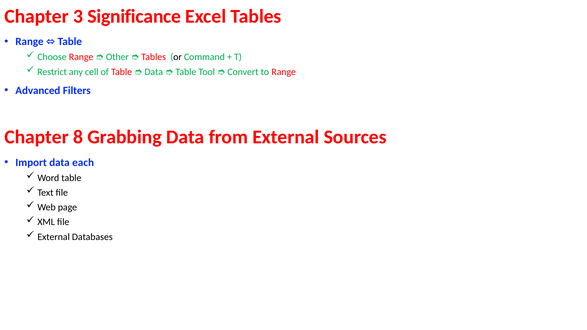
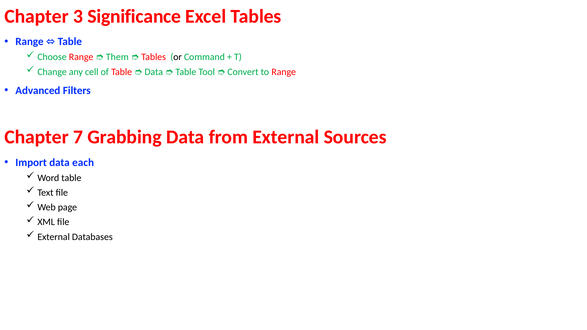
Other: Other -> Them (117, 57)
Restrict: Restrict -> Change (52, 72)
8: 8 -> 7 (78, 137)
